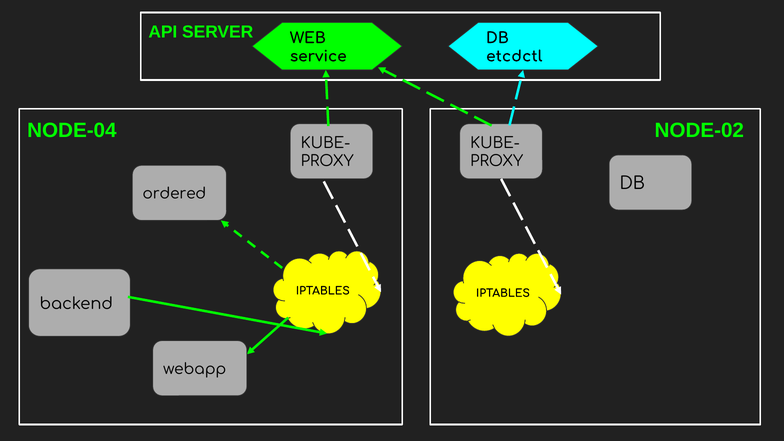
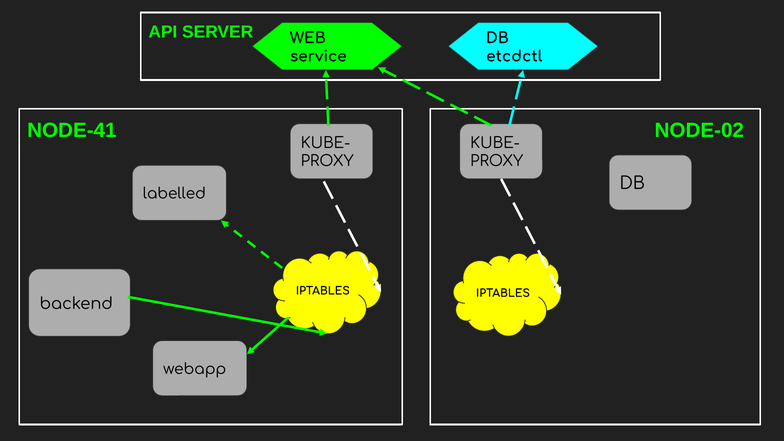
NODE-04: NODE-04 -> NODE-41 (72, 130)
ordered: ordered -> labelled (174, 194)
